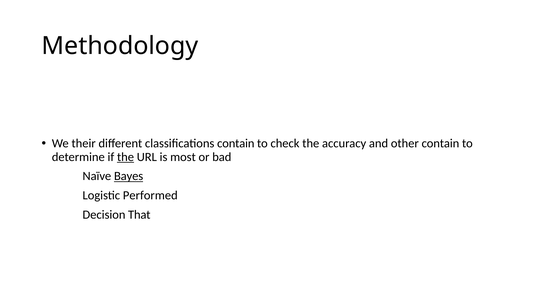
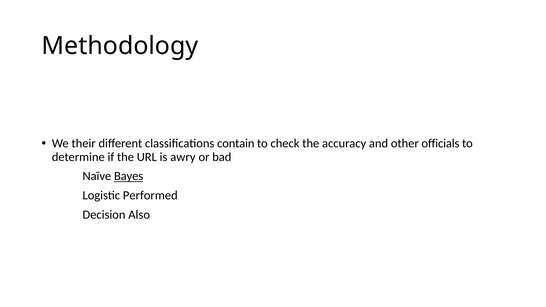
other contain: contain -> officials (440, 144)
the underline: present -> none (126, 157)
most: most -> awry (183, 157)
That: That -> Also (139, 215)
